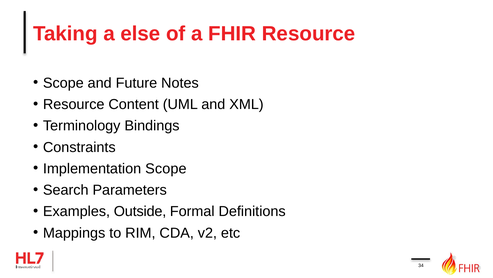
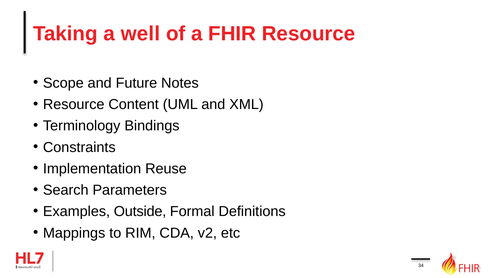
else: else -> well (140, 34)
Implementation Scope: Scope -> Reuse (166, 168)
